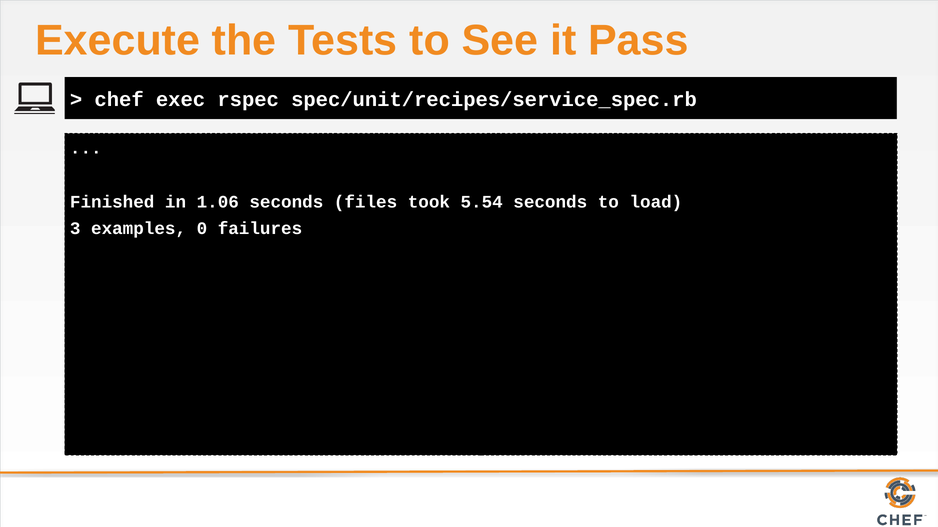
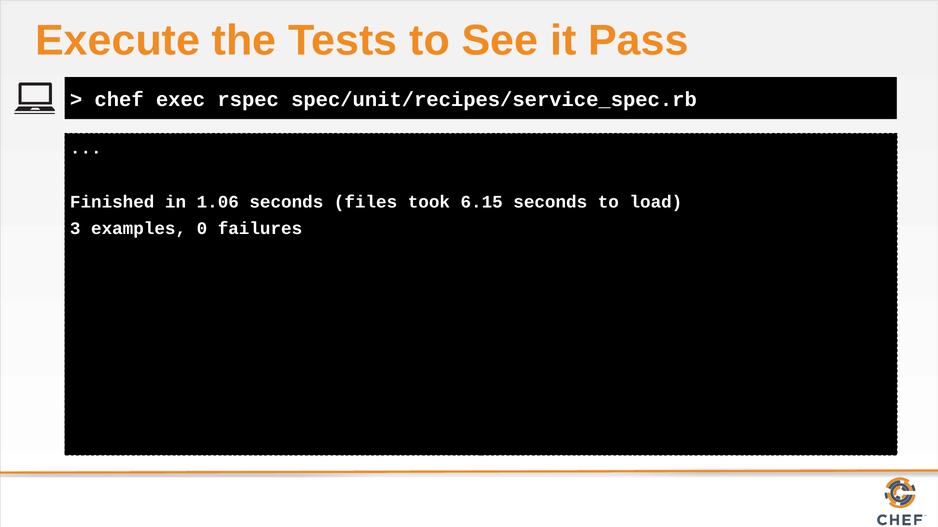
5.54: 5.54 -> 6.15 (482, 202)
